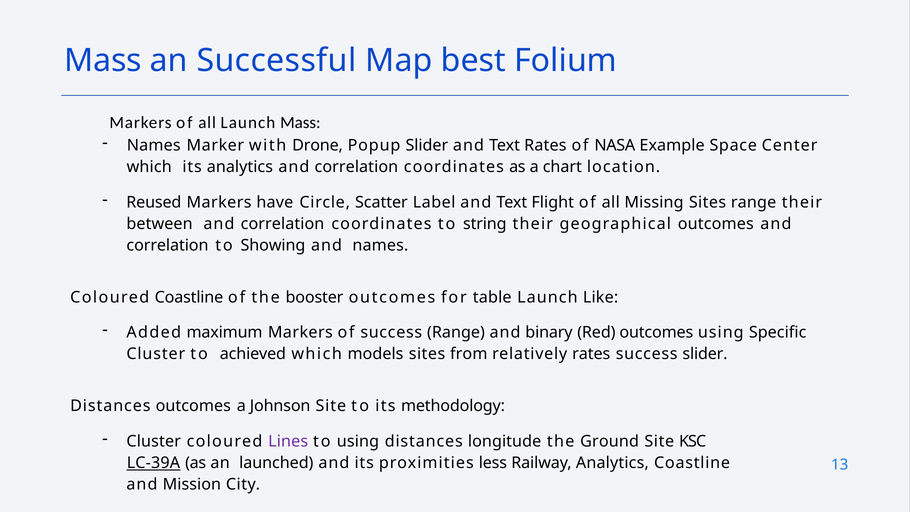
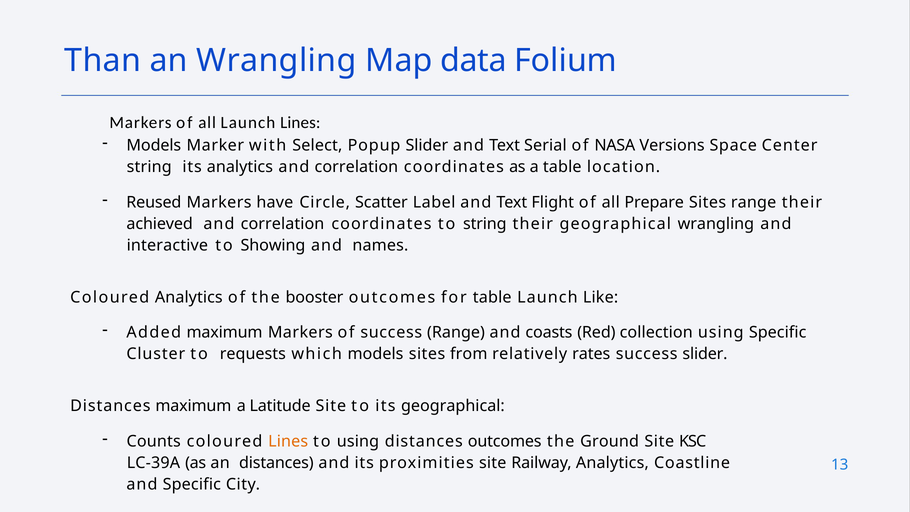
Mass: Mass -> Than (103, 61)
an Successful: Successful -> Wrangling (276, 61)
best: best -> data (474, 61)
Launch Mass: Mass -> Lines (300, 123)
Names: Names -> Models (154, 146)
Drone: Drone -> Select (317, 146)
Text Rates: Rates -> Serial (545, 146)
Example: Example -> Versions (672, 146)
which: which -> string (149, 167)
a chart: chart -> table (562, 167)
Missing: Missing -> Prepare (654, 202)
between: between -> achieved (160, 224)
geographical outcomes: outcomes -> wrangling (716, 224)
correlation: correlation -> interactive (167, 245)
Coloured Coastline: Coastline -> Analytics (189, 297)
binary: binary -> coasts (549, 333)
Red outcomes: outcomes -> collection (656, 333)
achieved: achieved -> requests (253, 354)
Distances outcomes: outcomes -> maximum (193, 406)
Johnson: Johnson -> Latitude (280, 406)
its methodology: methodology -> geographical (453, 406)
Cluster: Cluster -> Counts (154, 441)
Lines colour: purple -> orange (288, 441)
distances longitude: longitude -> outcomes (505, 441)
LC-39A underline: present -> none (153, 463)
an launched: launched -> distances (276, 463)
proximities less: less -> site (493, 463)
and Mission: Mission -> Specific (192, 484)
